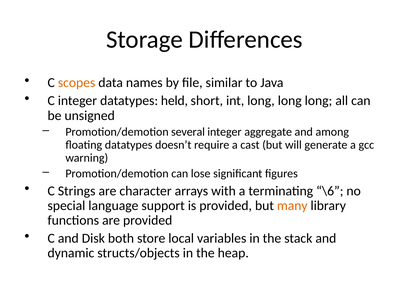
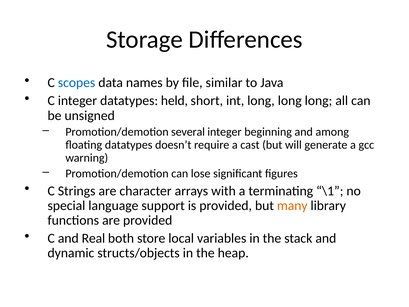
scopes colour: orange -> blue (77, 83)
aggregate: aggregate -> beginning (268, 132)
\6: \6 -> \1 (330, 191)
Disk: Disk -> Real (93, 238)
